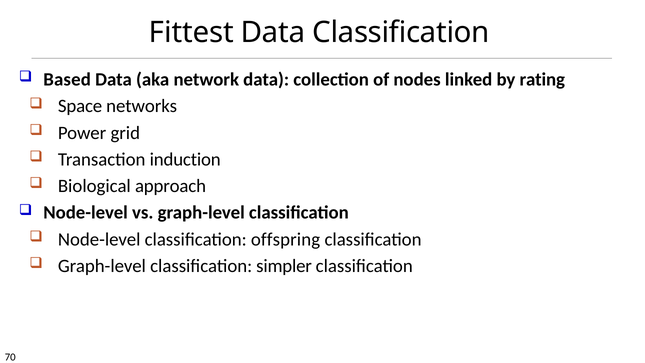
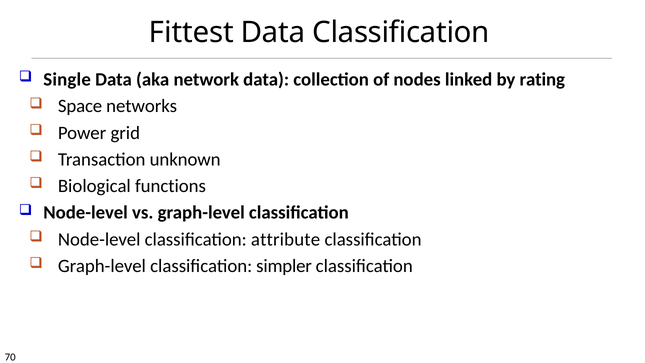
Based: Based -> Single (67, 80)
induction: induction -> unknown (185, 159)
approach: approach -> functions (170, 186)
offspring: offspring -> attribute (286, 239)
